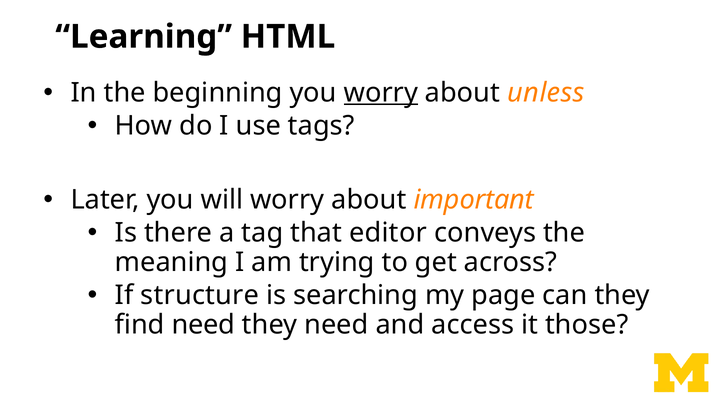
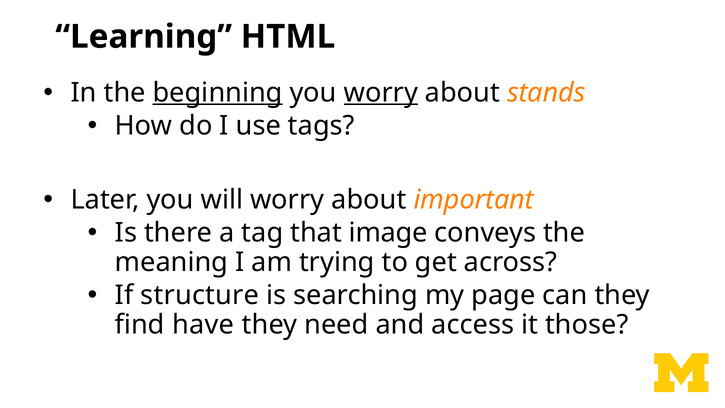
beginning underline: none -> present (218, 93)
unless: unless -> stands (546, 93)
editor: editor -> image (388, 233)
find need: need -> have (203, 325)
